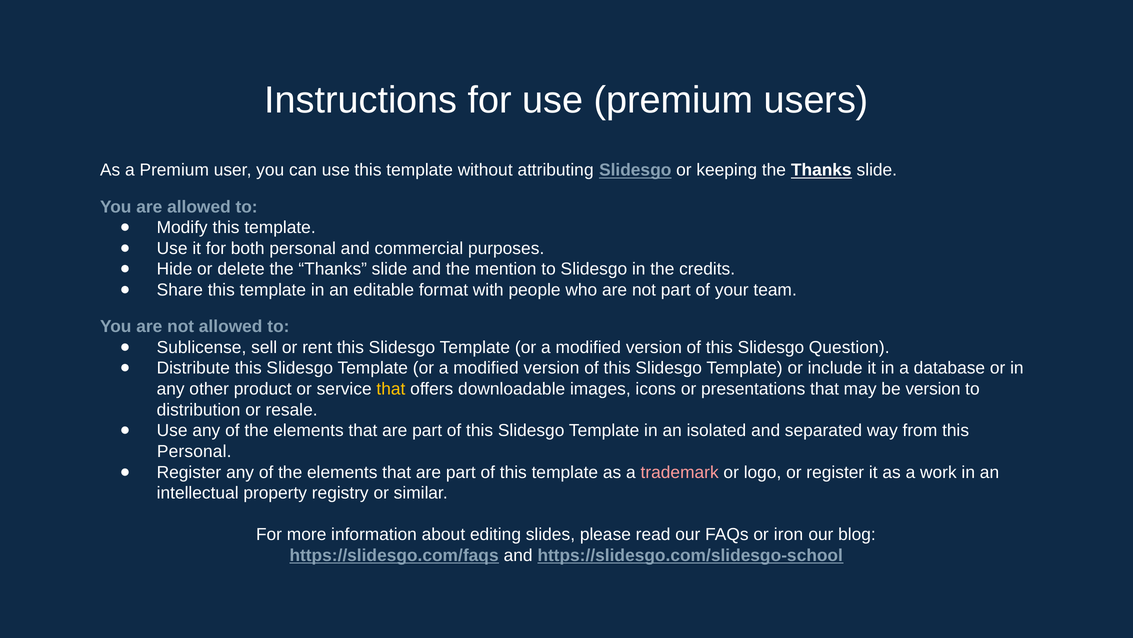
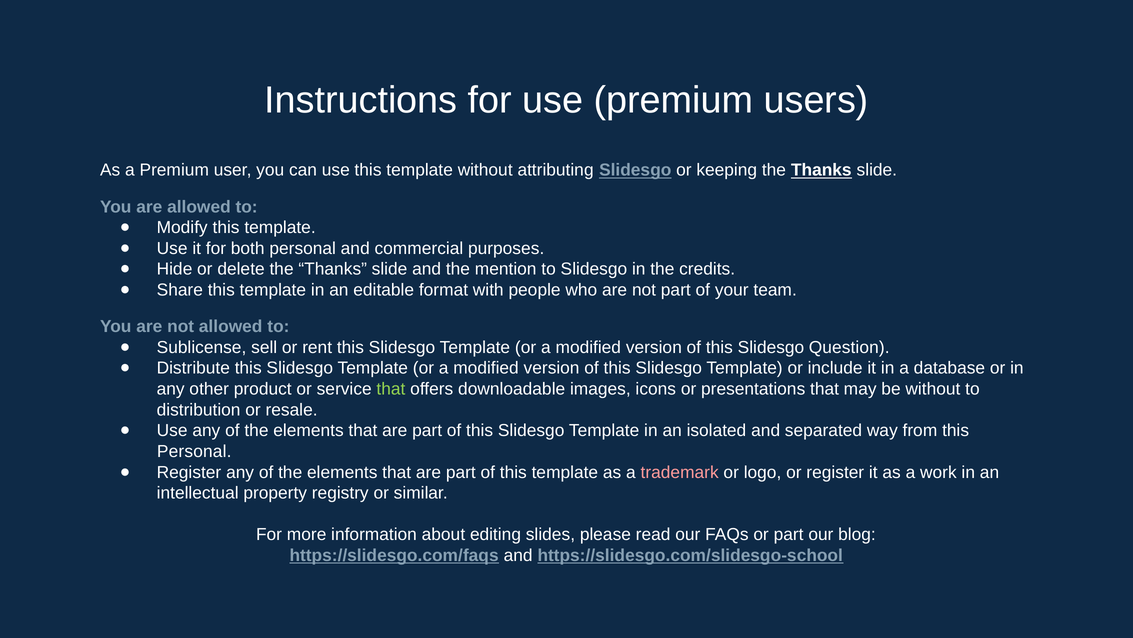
that colour: yellow -> light green (391, 389)
be version: version -> without (933, 389)
or iron: iron -> part (789, 534)
